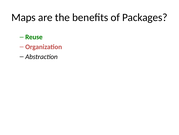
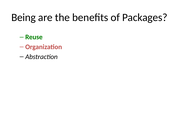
Maps: Maps -> Being (24, 17)
